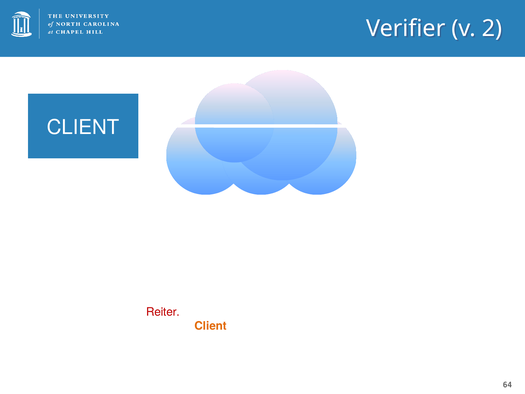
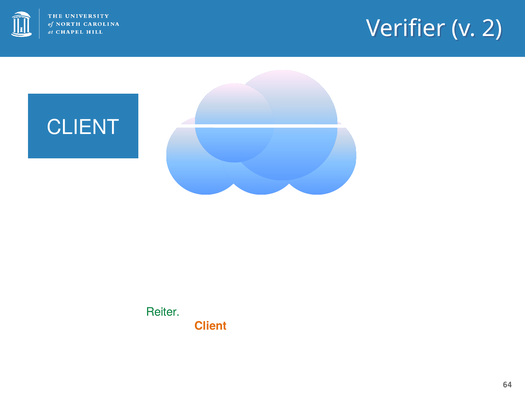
Reiter colour: red -> green (163, 312)
